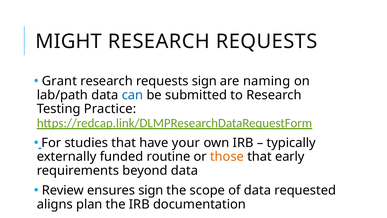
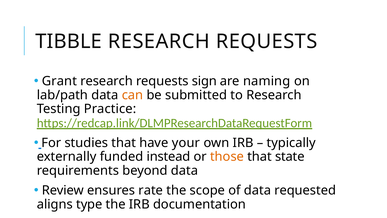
MIGHT: MIGHT -> TIBBLE (69, 42)
can colour: blue -> orange (132, 95)
routine: routine -> instead (169, 157)
early: early -> state (290, 157)
ensures sign: sign -> rate (151, 190)
plan: plan -> type (89, 204)
